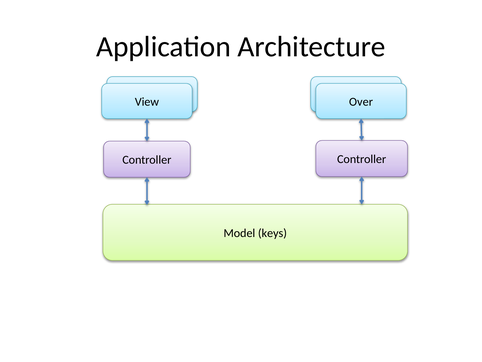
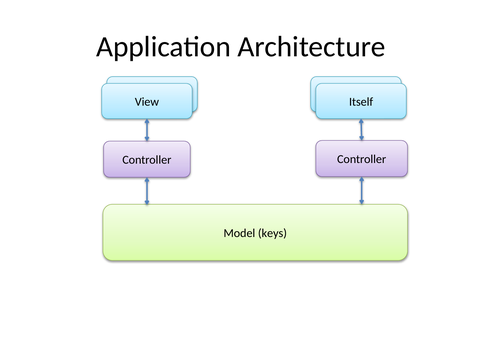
Over: Over -> Itself (361, 102)
